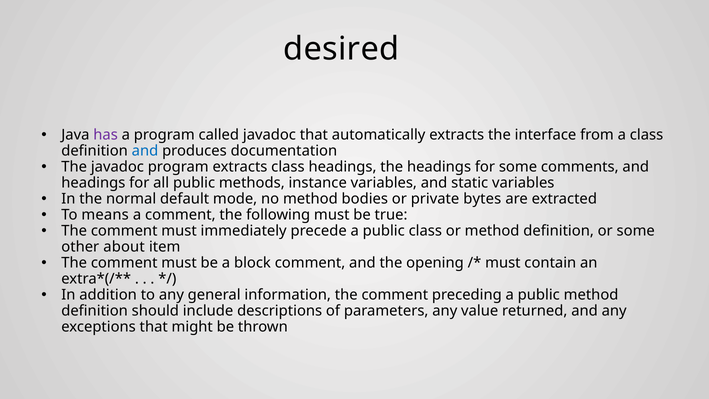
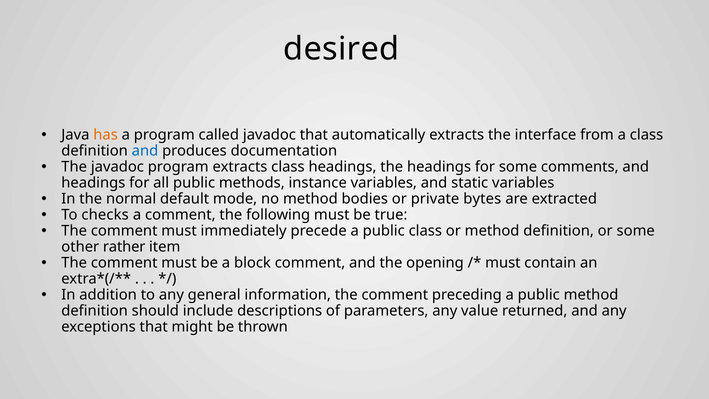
has colour: purple -> orange (106, 135)
means: means -> checks (105, 215)
about: about -> rather (124, 247)
